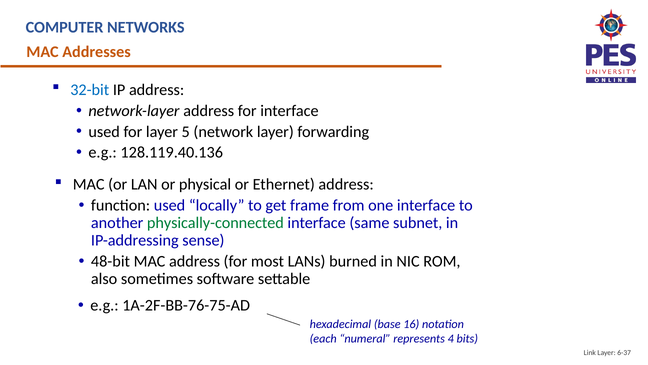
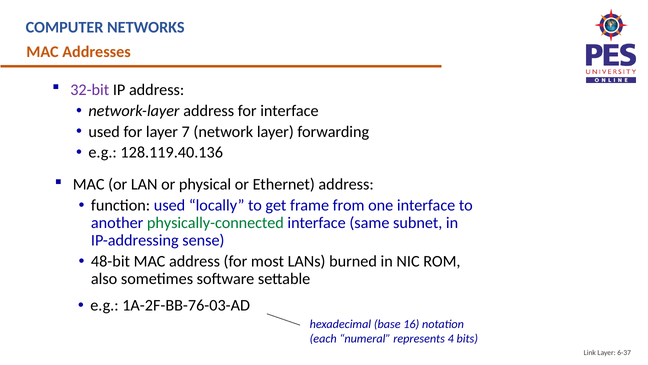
32-bit colour: blue -> purple (90, 90)
5: 5 -> 7 (186, 132)
1A-2F-BB-76-75-AD: 1A-2F-BB-76-75-AD -> 1A-2F-BB-76-03-AD (186, 305)
